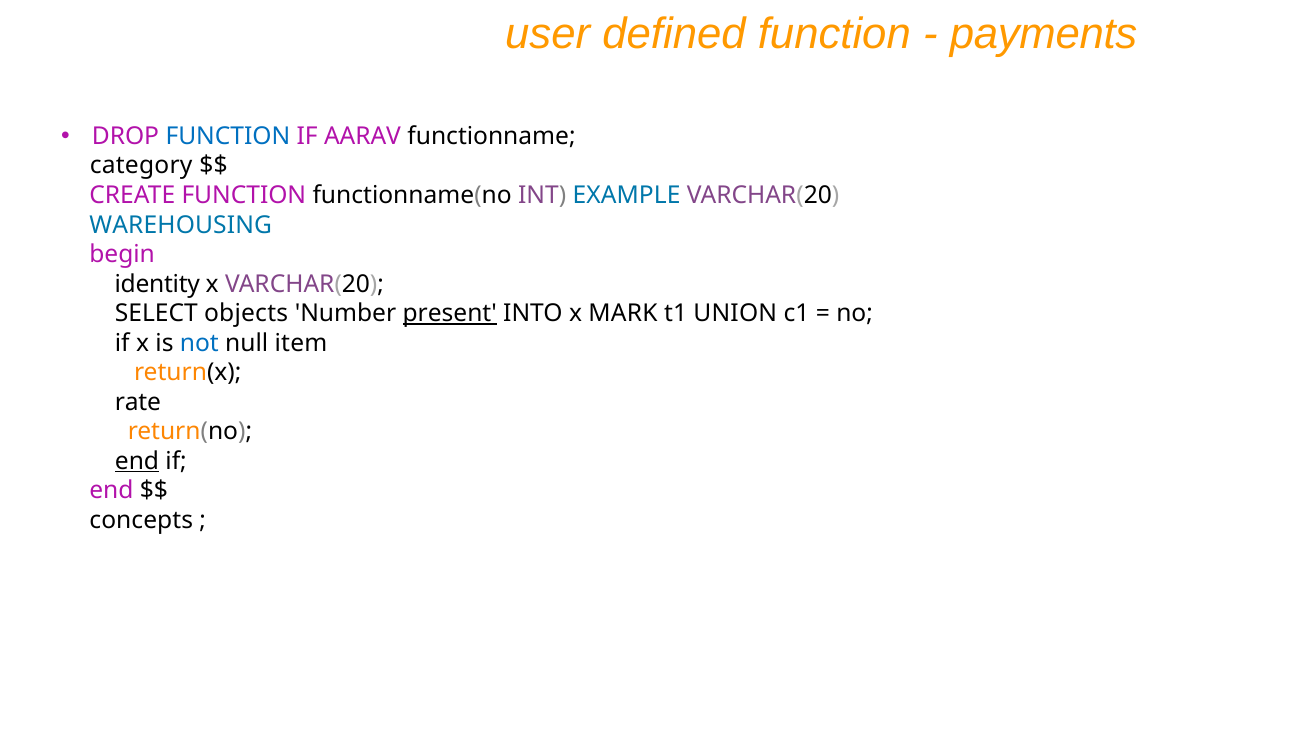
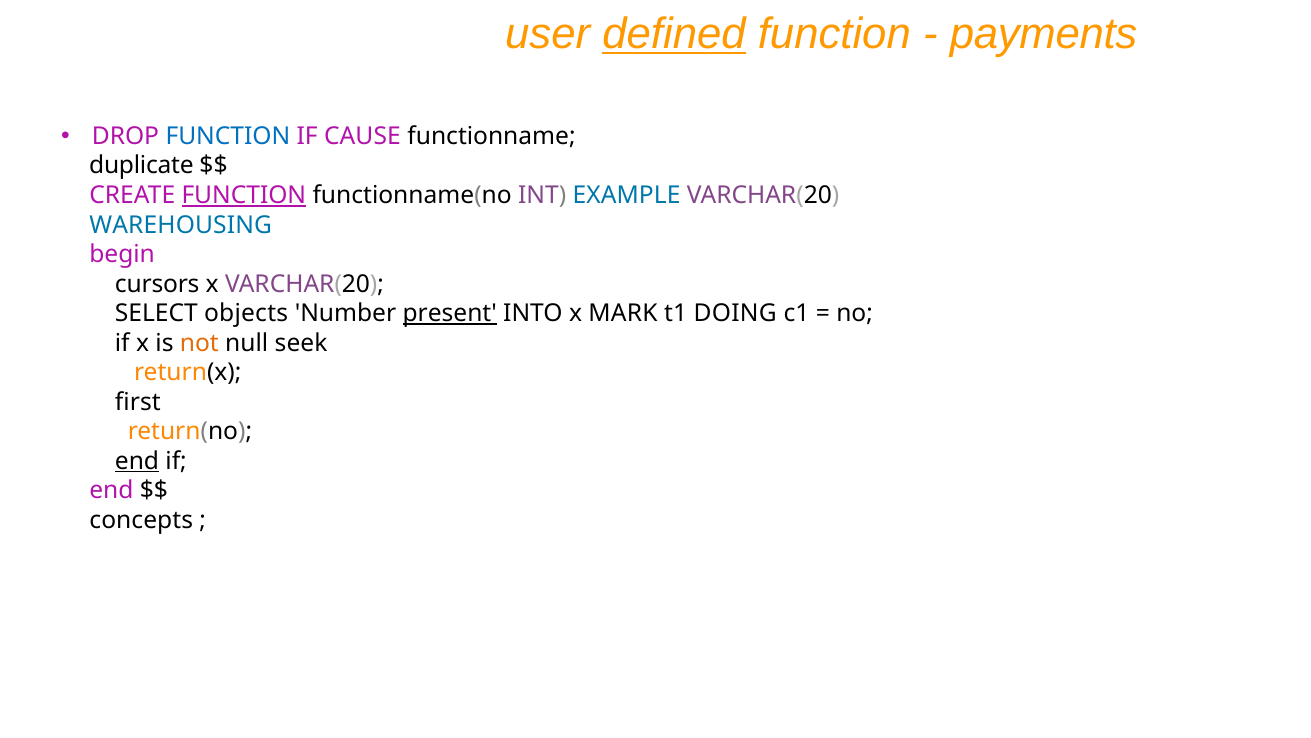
defined underline: none -> present (674, 34)
AARAV: AARAV -> CAUSE (362, 136)
category: category -> duplicate (141, 166)
FUNCTION underline: none -> present (244, 195)
identity: identity -> cursors (157, 284)
UNION: UNION -> DOING (735, 313)
not colour: blue -> orange (199, 343)
item: item -> seek (301, 343)
rate: rate -> first (138, 402)
